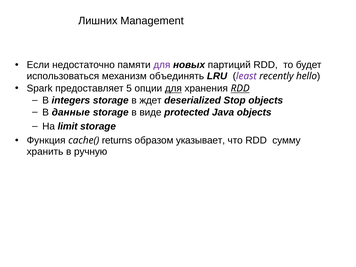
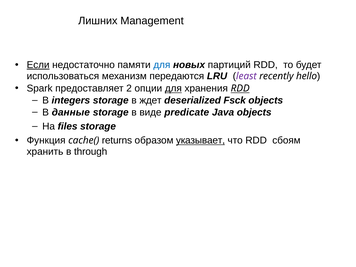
Если underline: none -> present (38, 65)
для colour: purple -> blue (162, 65)
объединять: объединять -> передаются (177, 76)
5: 5 -> 2 (129, 88)
Stop: Stop -> Fsck (235, 100)
protected: protected -> predicate (187, 112)
limit: limit -> files (68, 126)
указывает underline: none -> present (201, 140)
сумму: сумму -> сбоям (286, 140)
ручную: ручную -> through (91, 152)
